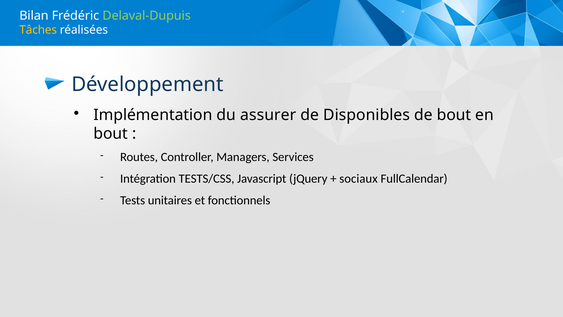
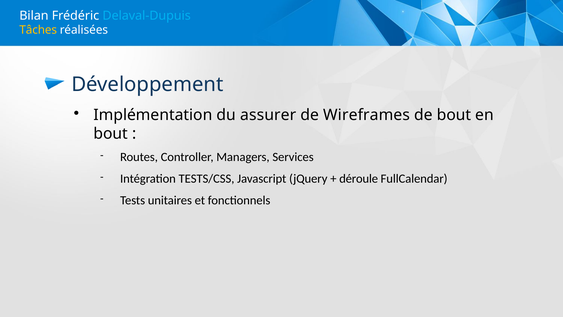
Delaval-Dupuis colour: light green -> light blue (147, 16)
Disponibles: Disponibles -> Wireframes (367, 115)
sociaux: sociaux -> déroule (359, 179)
